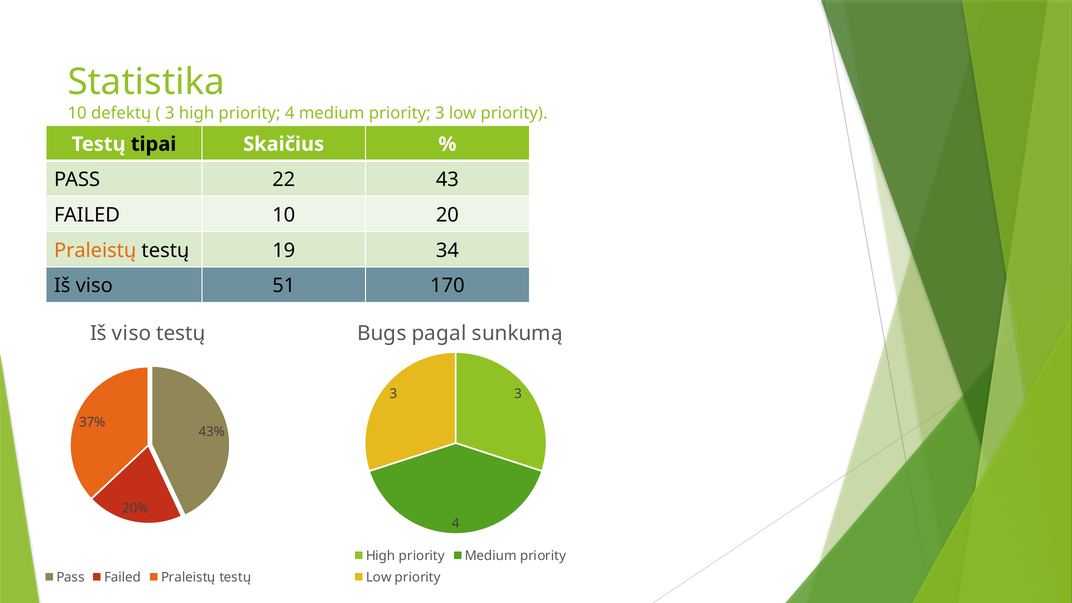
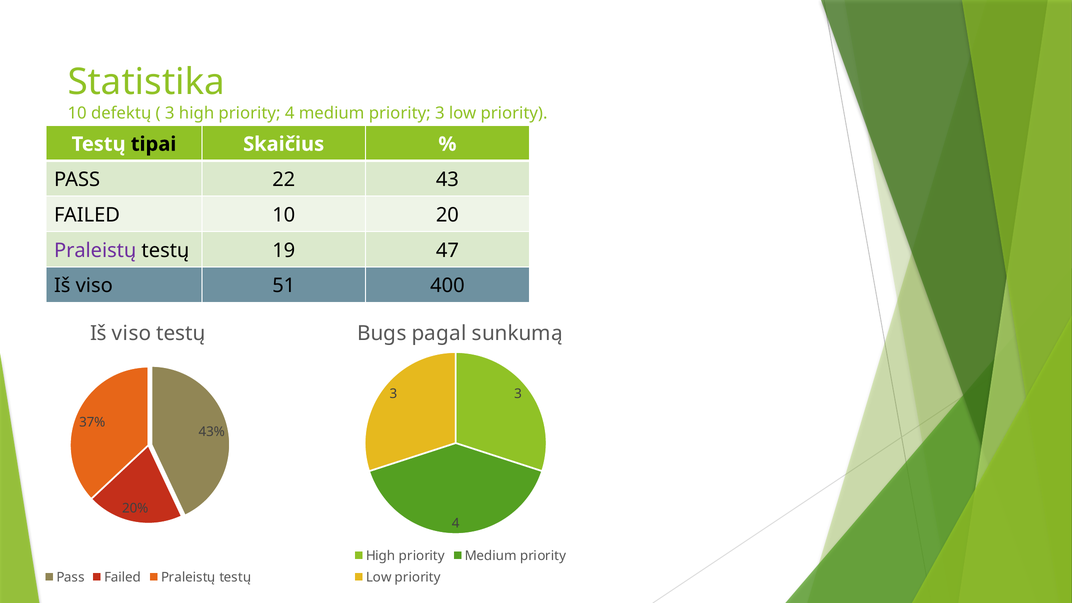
Praleistų colour: orange -> purple (95, 250)
34: 34 -> 47 (447, 250)
170: 170 -> 400 (447, 286)
